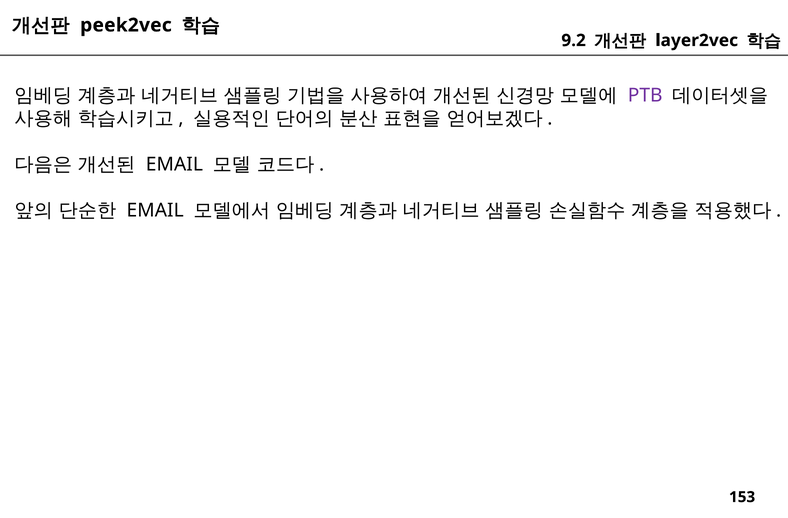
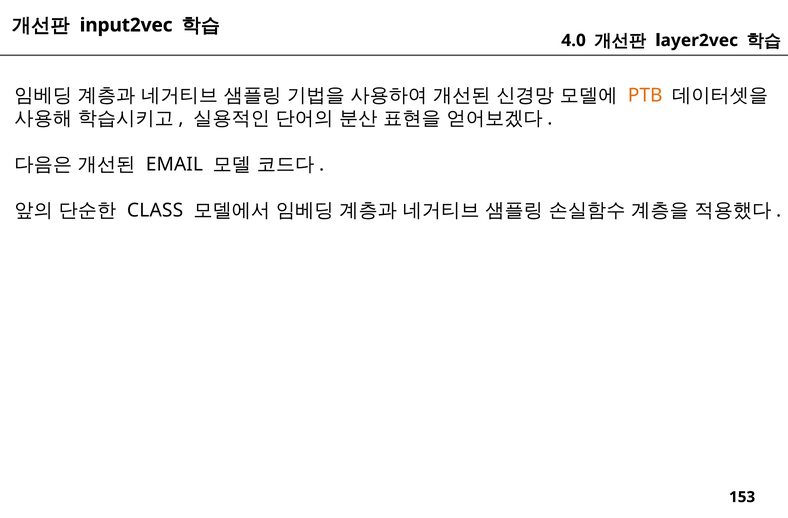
peek2vec: peek2vec -> input2vec (126, 25)
9.2: 9.2 -> 4.0 (574, 40)
PTB colour: purple -> orange (645, 95)
EMAIL: EMAIL -> CLASS (155, 210)
